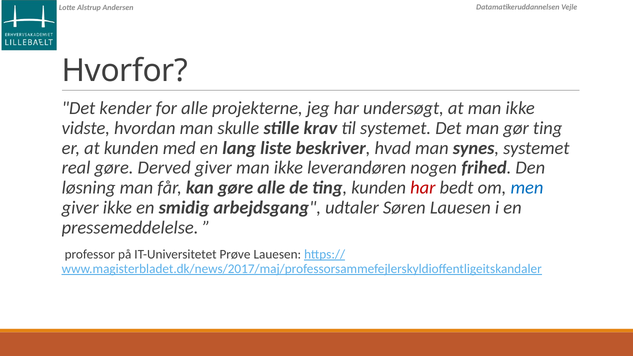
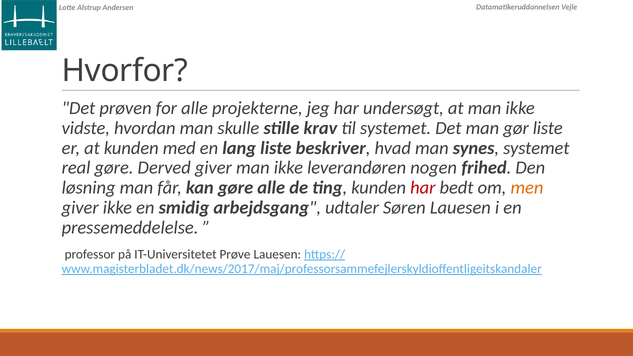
kender: kender -> prøven (126, 108)
gør ting: ting -> liste (548, 128)
men colour: blue -> orange (527, 188)
